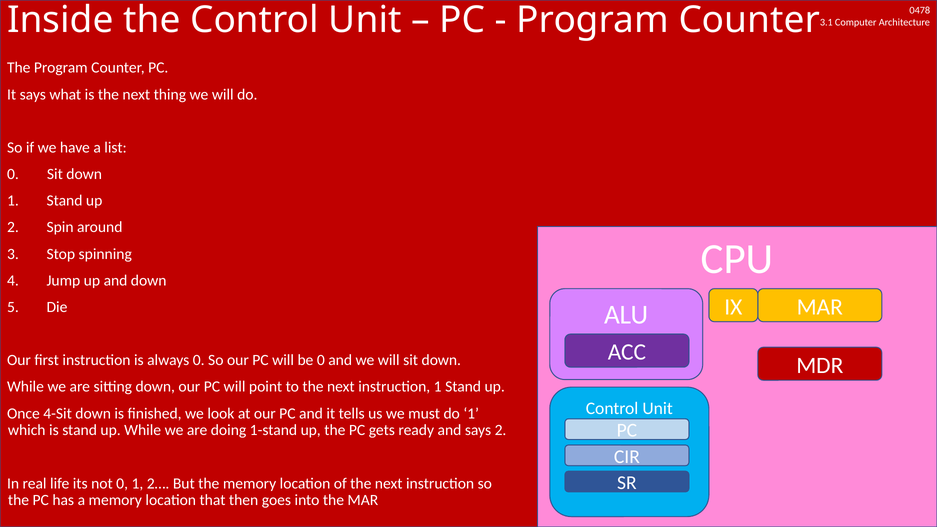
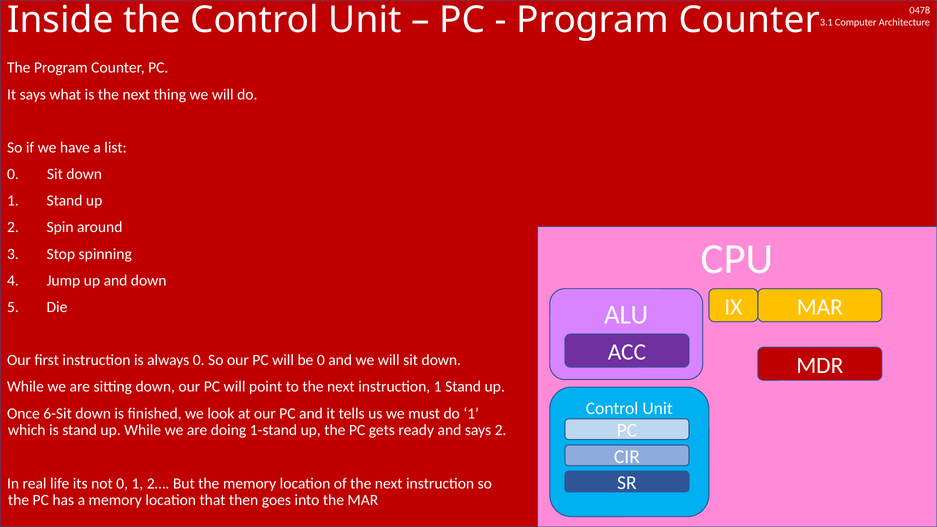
4-Sit: 4-Sit -> 6-Sit (58, 413)
